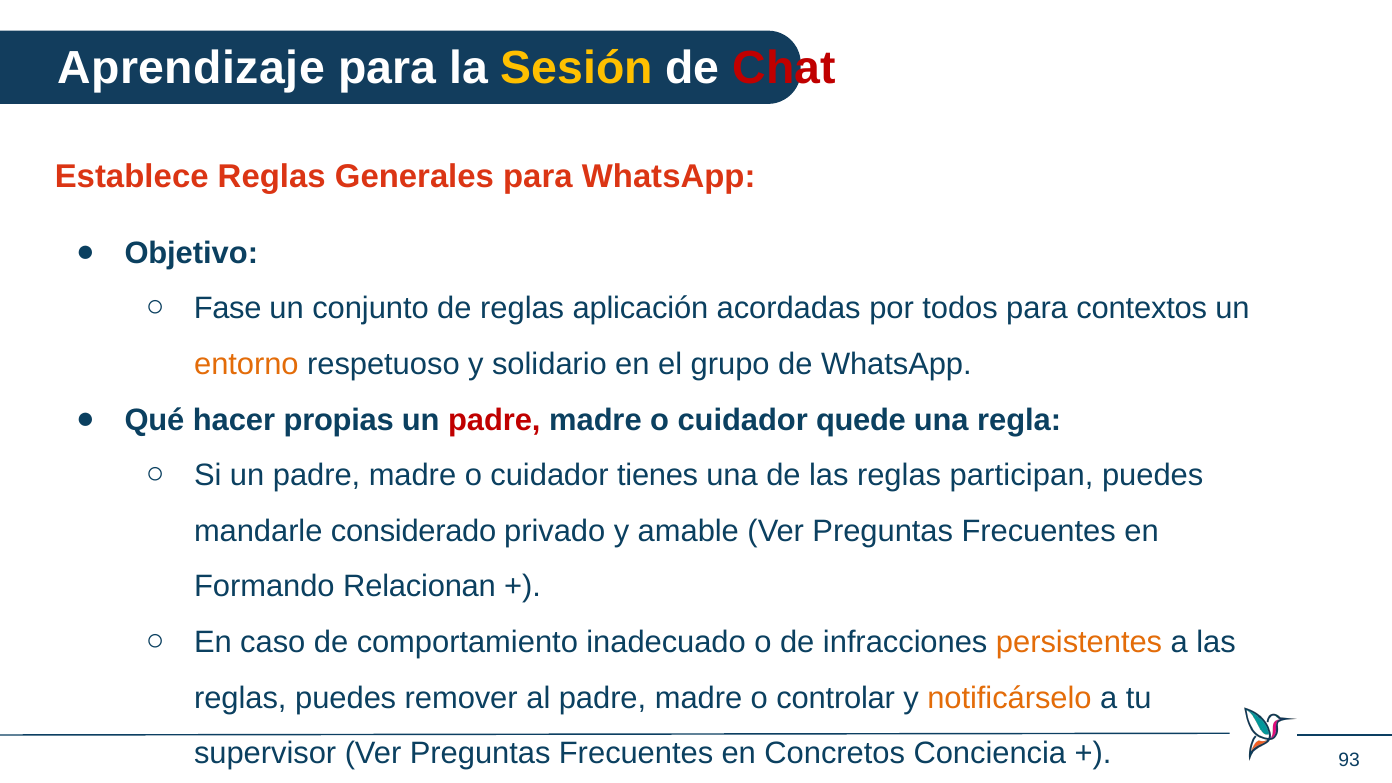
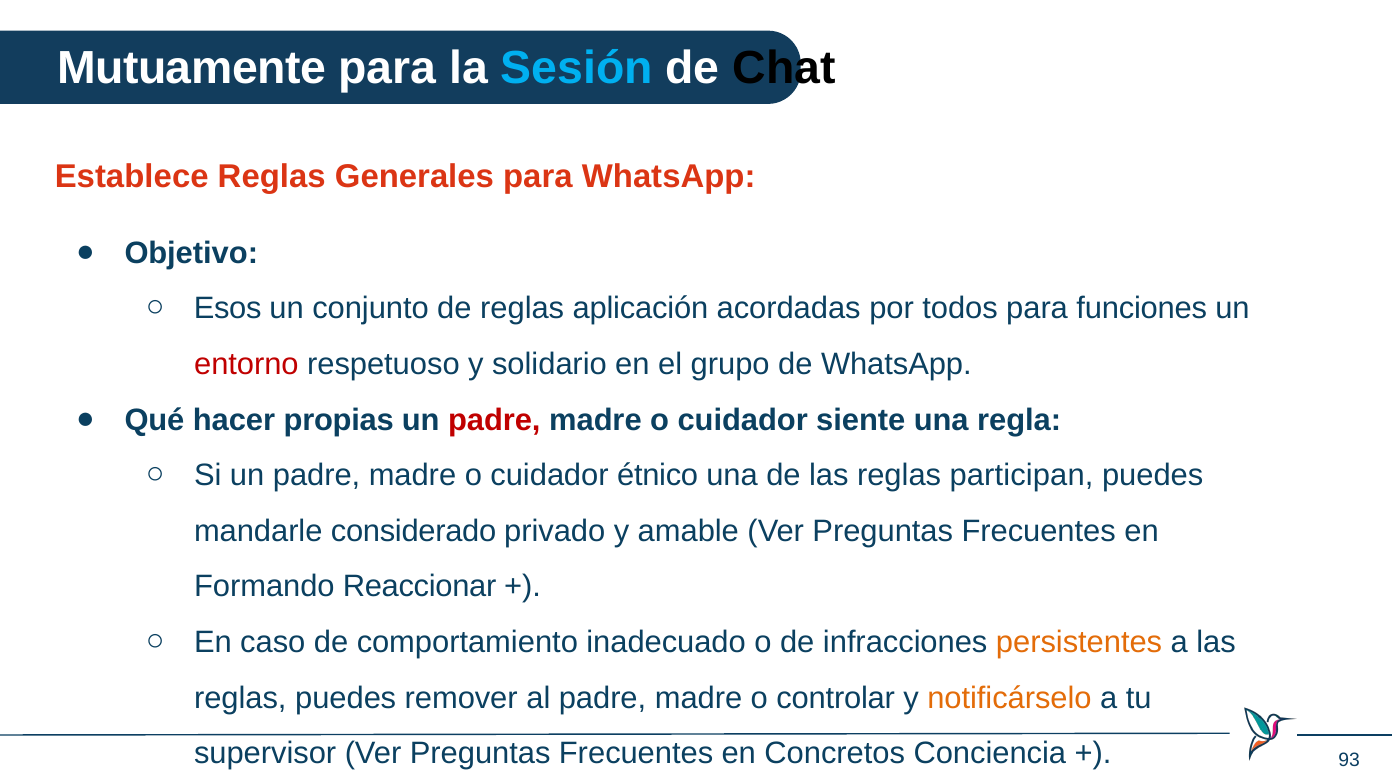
Aprendizaje: Aprendizaje -> Mutuamente (192, 68)
Sesión colour: yellow -> light blue (577, 68)
Chat colour: red -> black (784, 68)
Fase: Fase -> Esos (228, 309)
contextos: contextos -> funciones (1142, 309)
entorno colour: orange -> red (246, 364)
quede: quede -> siente (861, 420)
tienes: tienes -> étnico (658, 475)
Relacionan: Relacionan -> Reaccionar (420, 587)
